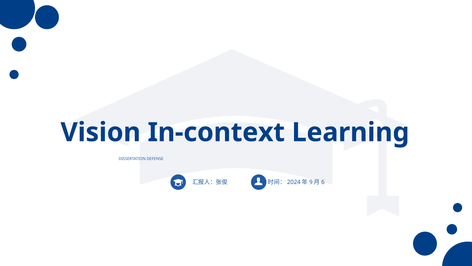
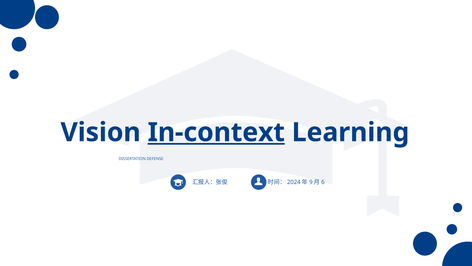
In-context underline: none -> present (216, 132)
